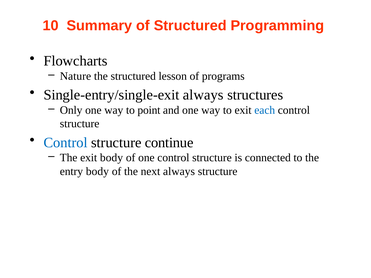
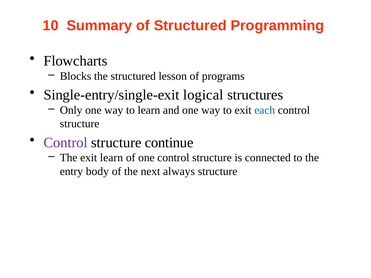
Nature: Nature -> Blocks (76, 76)
Single-entry/single-exit always: always -> logical (203, 95)
to point: point -> learn (149, 110)
Control colour: blue -> purple (66, 143)
exit body: body -> learn (111, 158)
